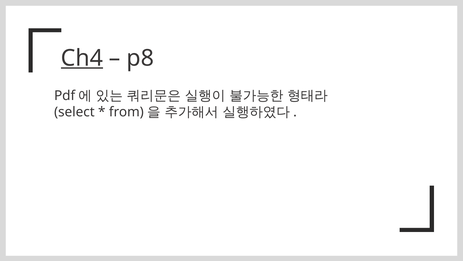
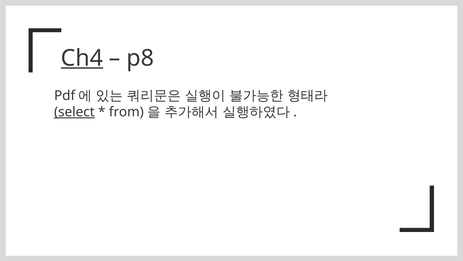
select underline: none -> present (74, 112)
